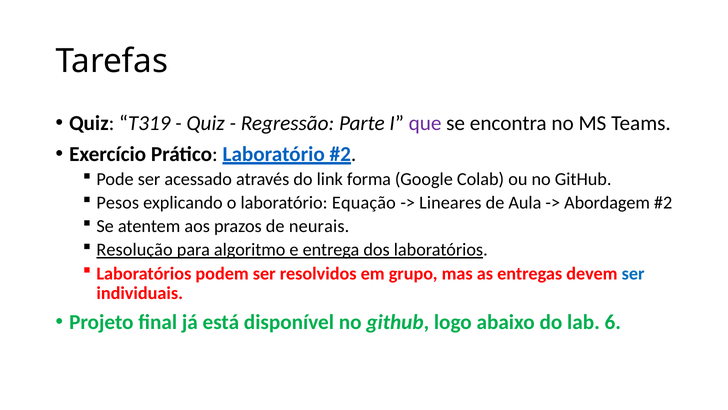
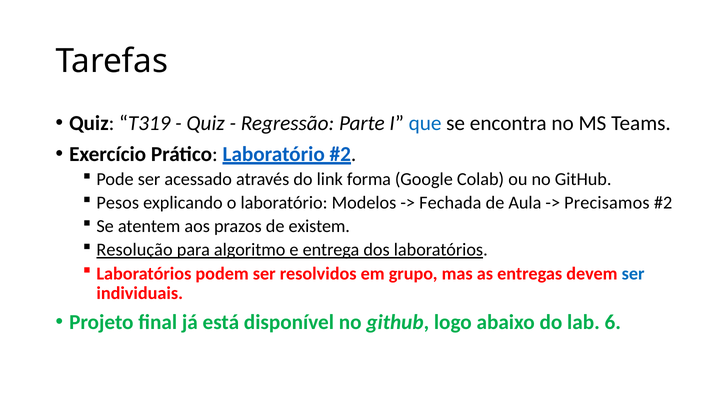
que colour: purple -> blue (425, 123)
Equação: Equação -> Modelos (364, 203)
Lineares: Lineares -> Fechada (450, 203)
Abordagem: Abordagem -> Precisamos (607, 203)
neurais: neurais -> existem (319, 226)
